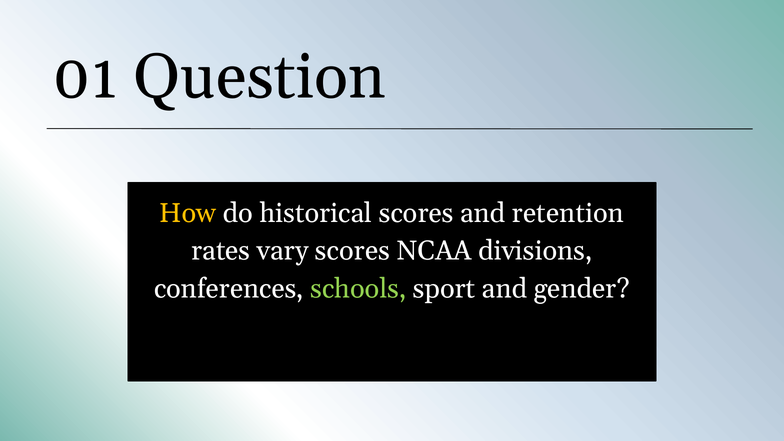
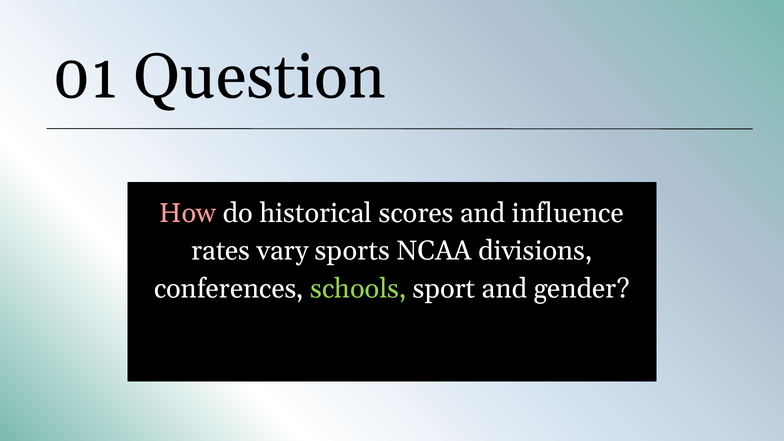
How colour: yellow -> pink (188, 213)
retention: retention -> influence (568, 213)
vary scores: scores -> sports (353, 251)
